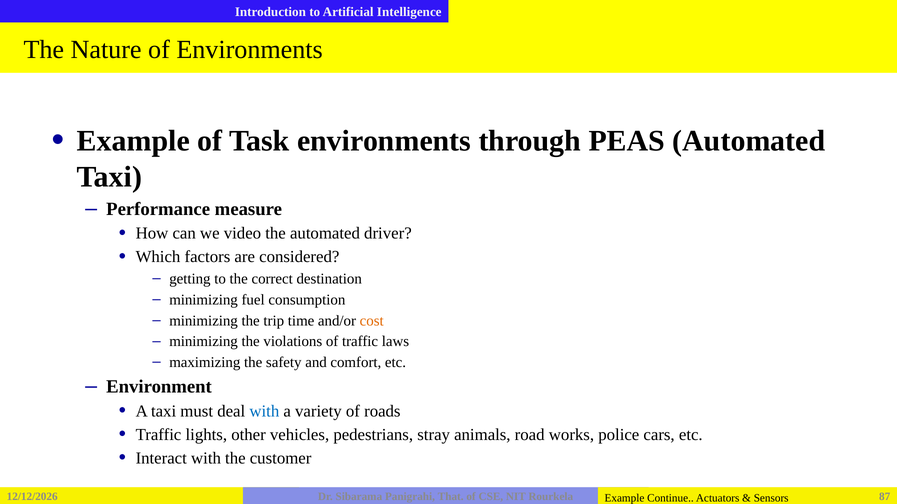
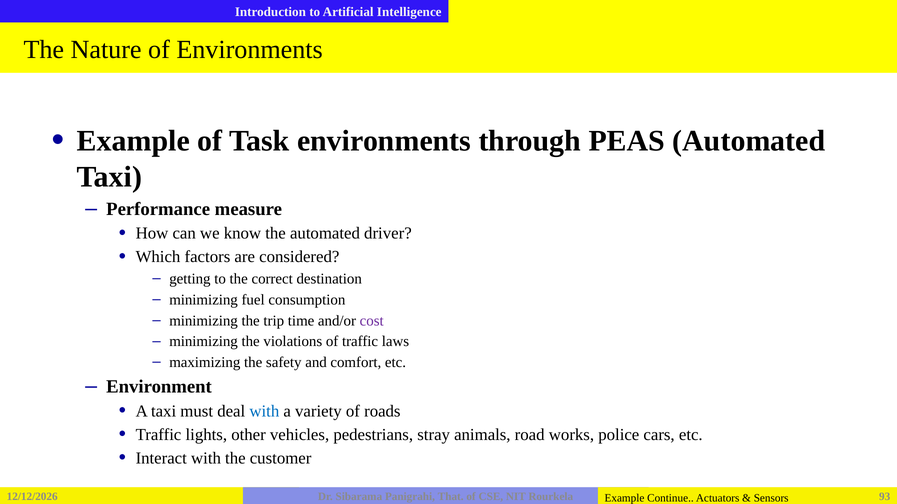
video: video -> know (242, 234)
cost colour: orange -> purple (372, 321)
87: 87 -> 93 (885, 497)
